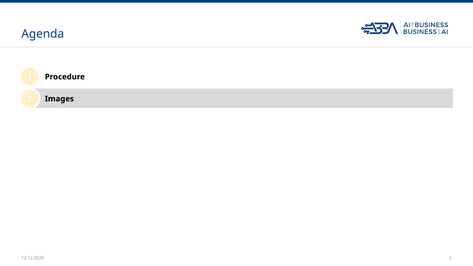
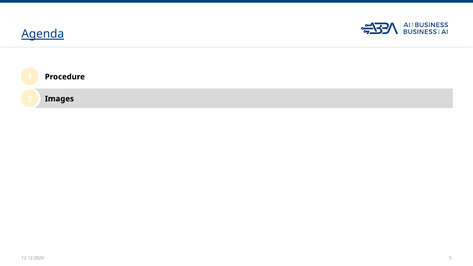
Agenda underline: none -> present (43, 34)
